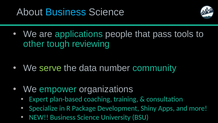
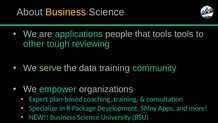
Business colour: light blue -> yellow (66, 12)
that pass: pass -> tools (162, 34)
data number: number -> training (115, 68)
